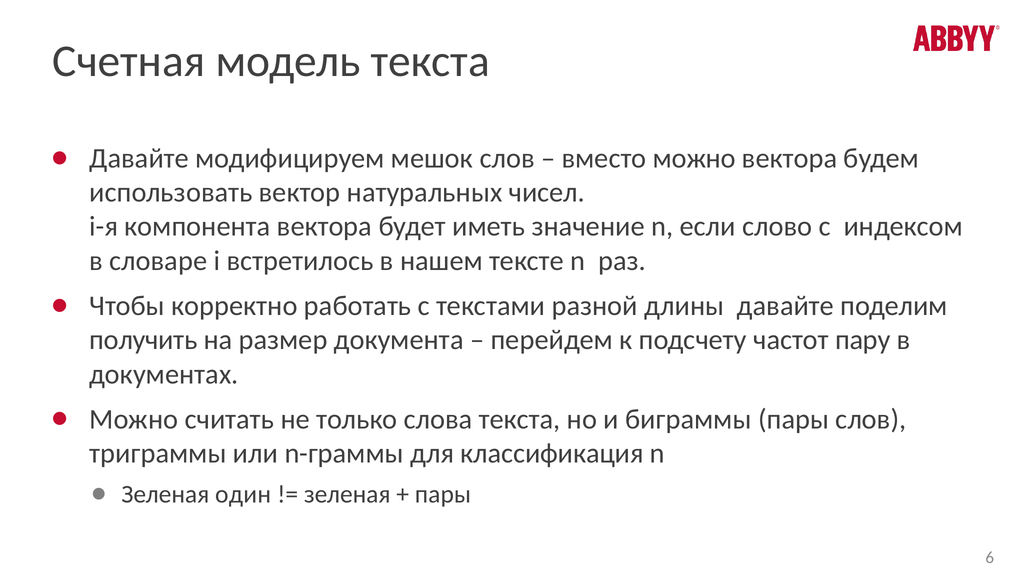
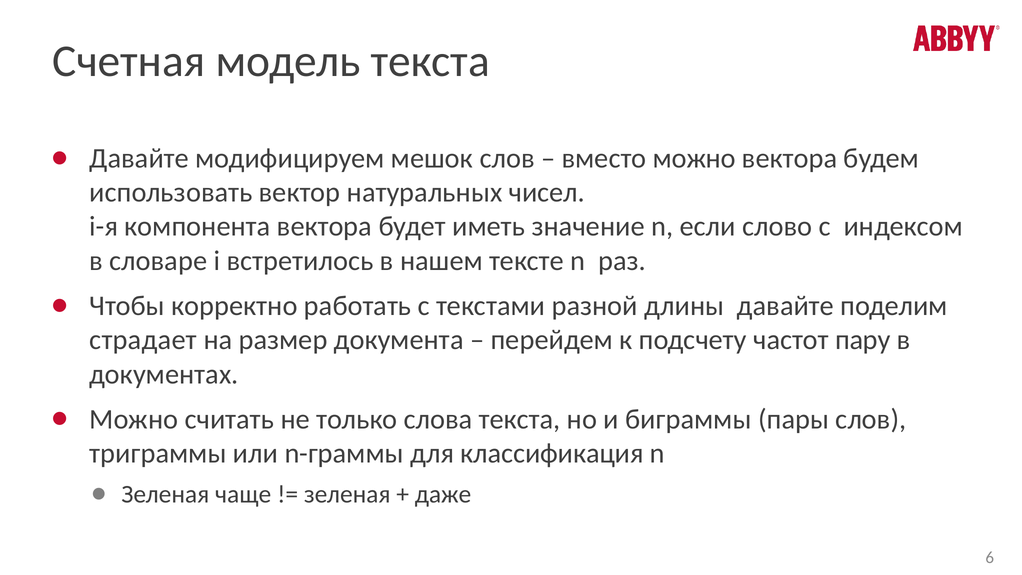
получить: получить -> страдает (143, 340)
один: один -> чаще (243, 494)
пары: пары -> даже (443, 494)
